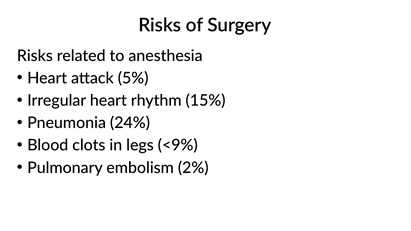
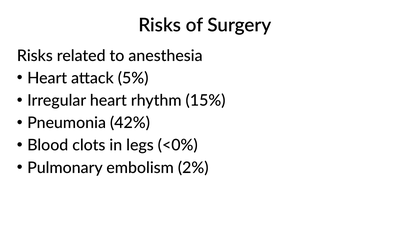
24%: 24% -> 42% (130, 123)
<9%: <9% -> <0% (178, 146)
